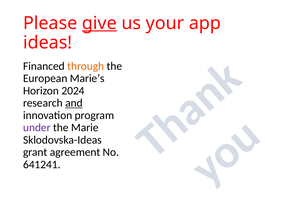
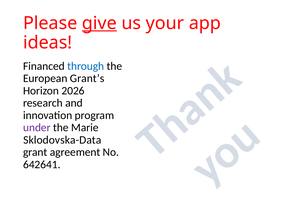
through colour: orange -> blue (86, 66)
Marie’s: Marie’s -> Grant’s (87, 78)
2024: 2024 -> 2026 (73, 91)
and underline: present -> none (74, 103)
Sklodovska-Ideas: Sklodovska-Ideas -> Sklodovska-Data (62, 140)
641241: 641241 -> 642641 (42, 164)
